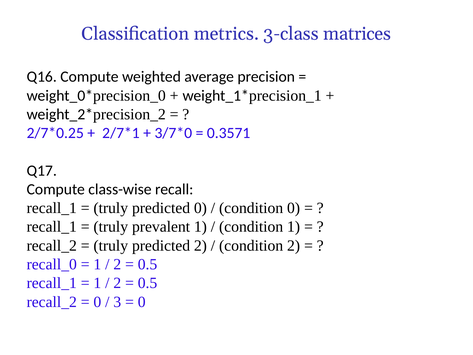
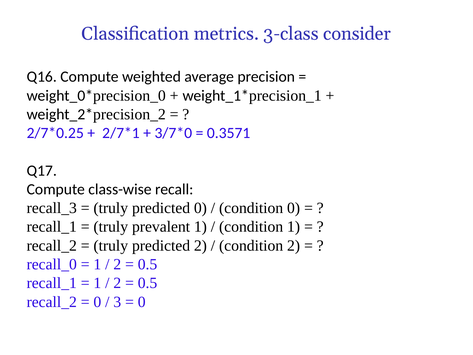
matrices: matrices -> consider (357, 34)
recall_1: recall_1 -> recall_3 (52, 208)
